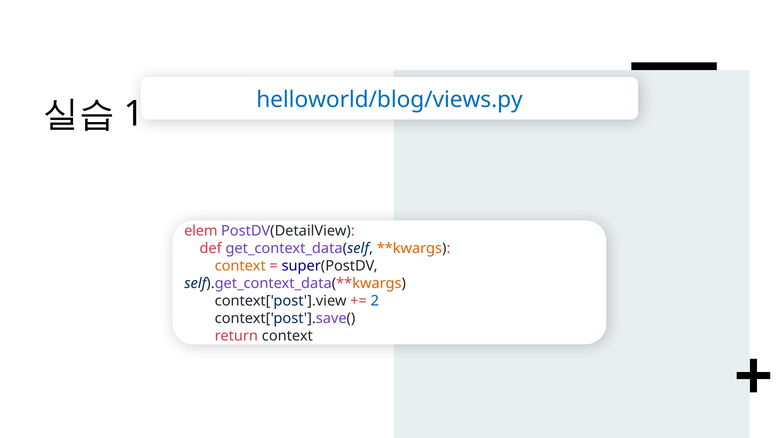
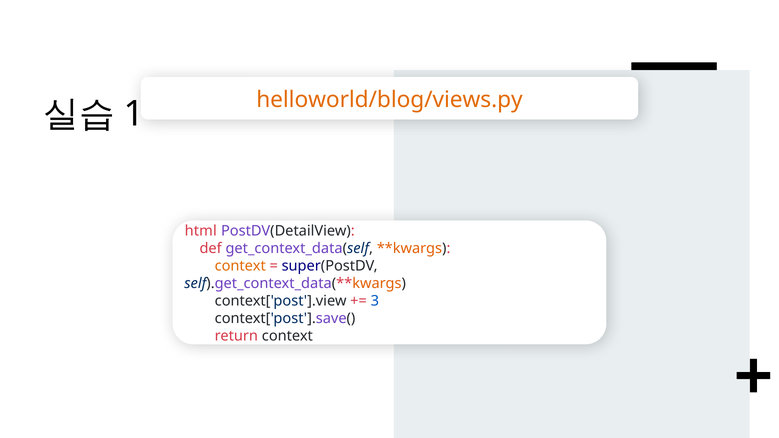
helloworld/blog/views.py colour: blue -> orange (389, 100)
elem: elem -> html (201, 231)
2: 2 -> 3 (375, 301)
